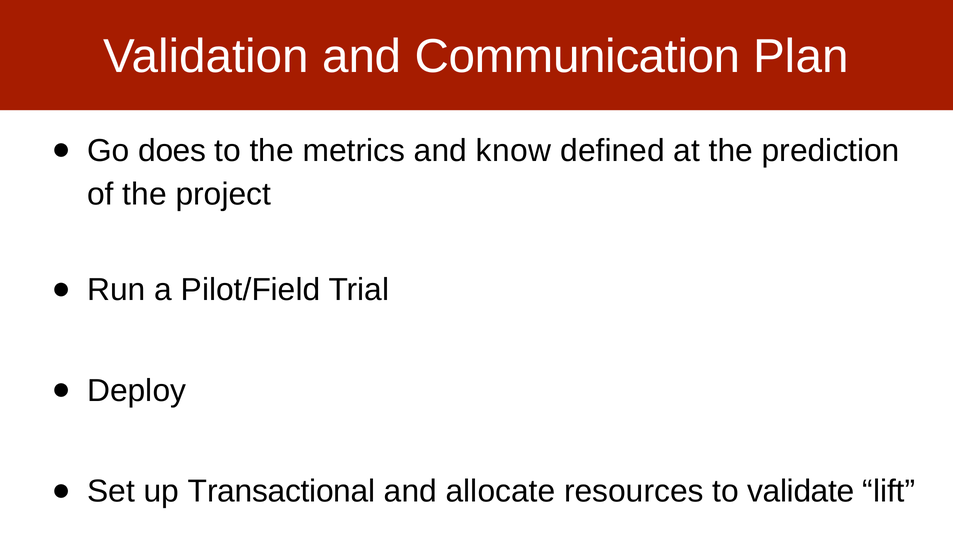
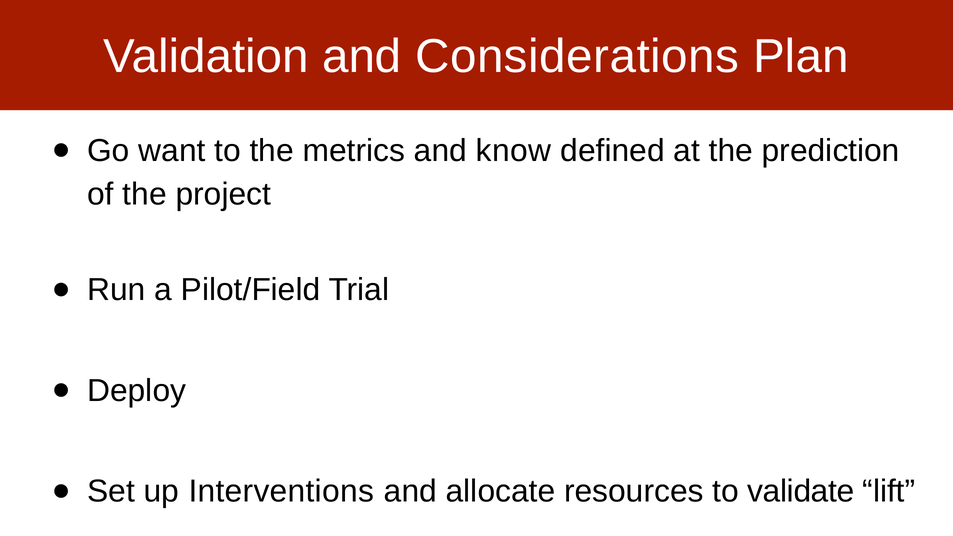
Communication: Communication -> Considerations (577, 56)
does: does -> want (172, 151)
Transactional: Transactional -> Interventions (281, 492)
